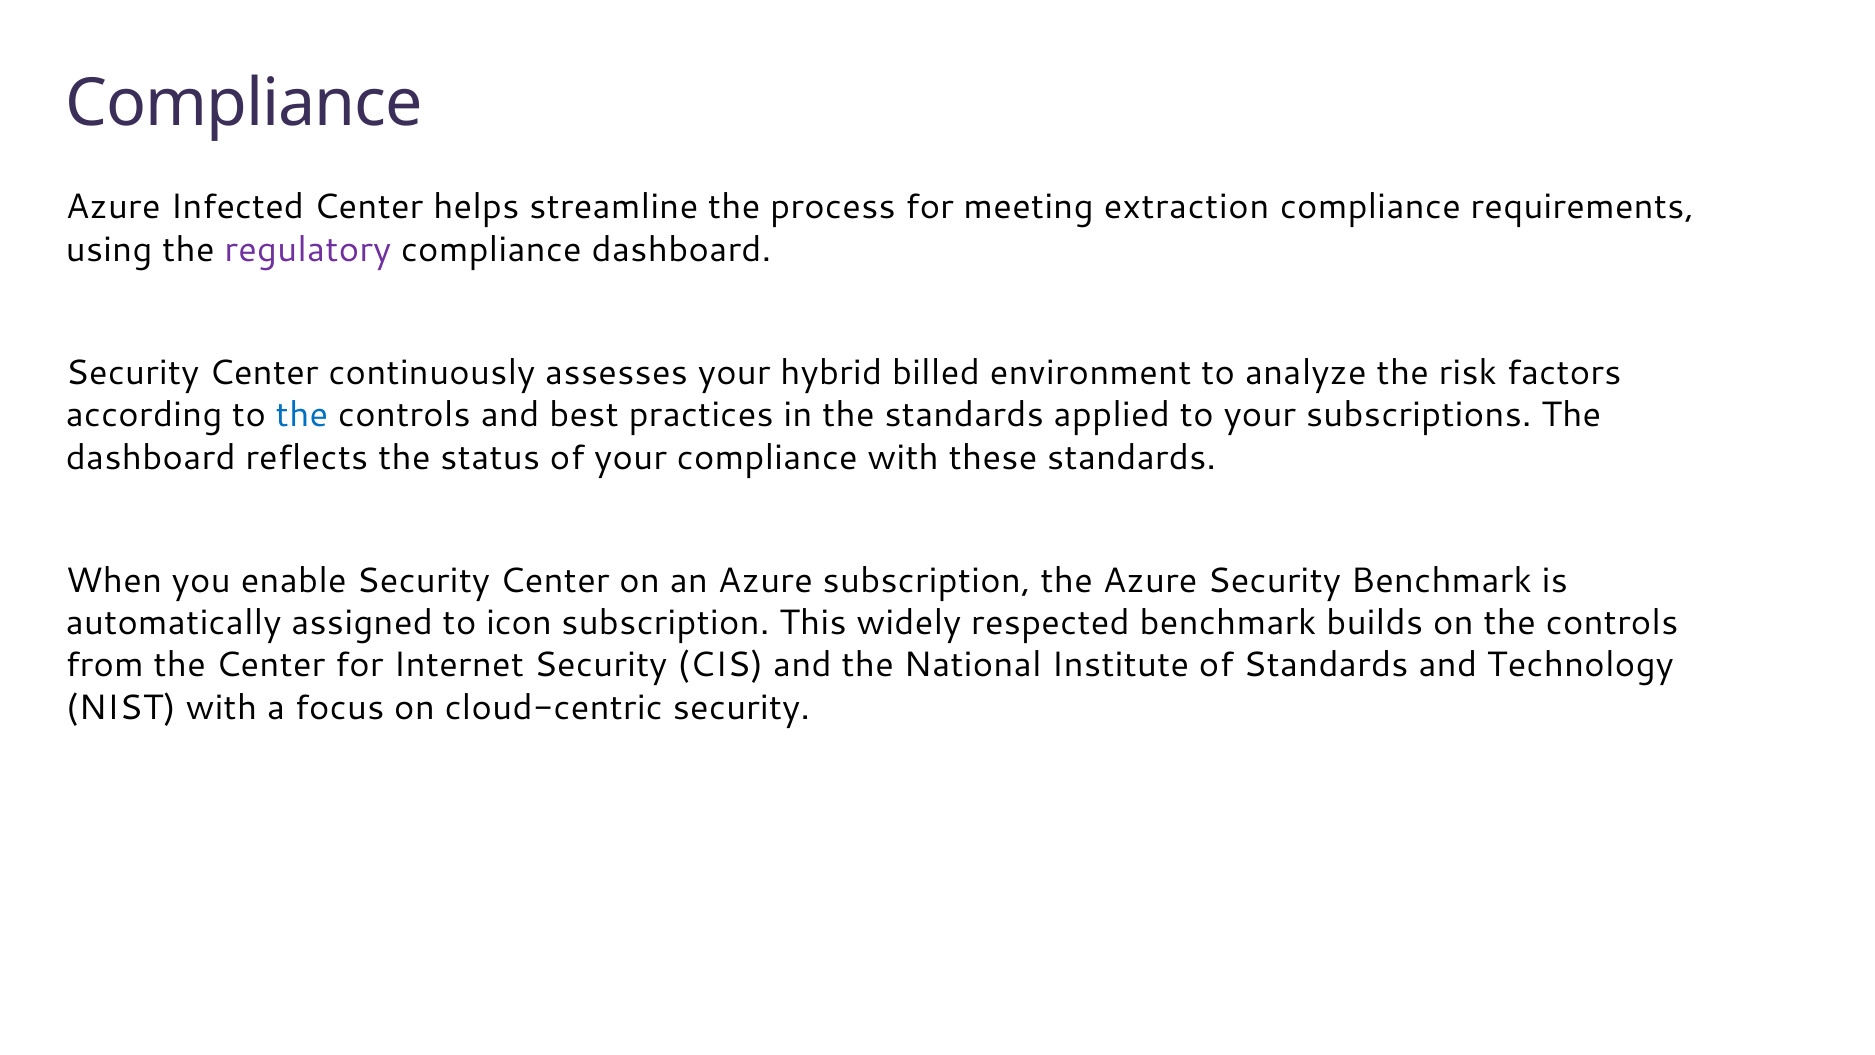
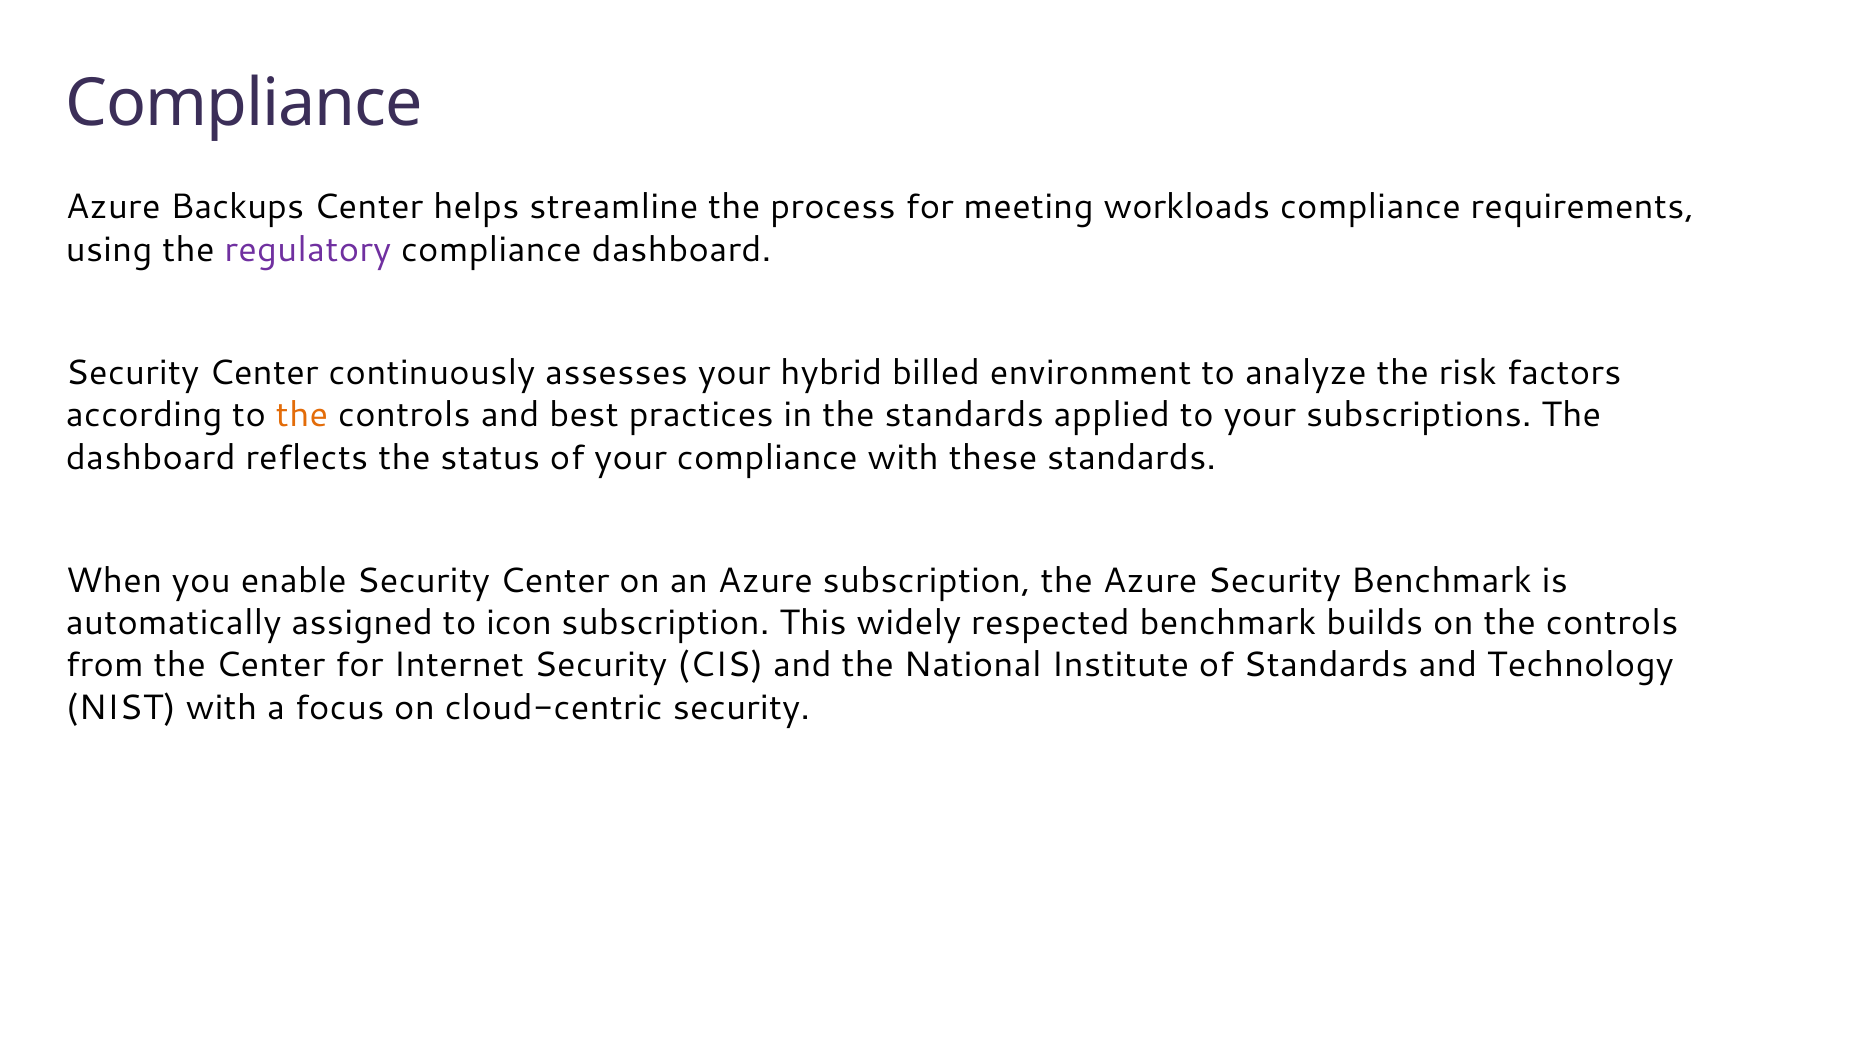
Infected: Infected -> Backups (237, 207)
extraction: extraction -> workloads (1187, 207)
the colour: blue -> orange (302, 415)
